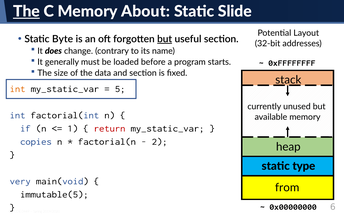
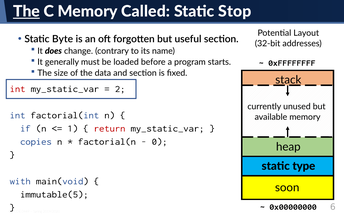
About: About -> Called (146, 11)
Slide: Slide -> Stop (235, 11)
but underline: present -> none (165, 39)
int colour: orange -> red (18, 89)
5: 5 -> 2 (120, 89)
2: 2 -> 0 (160, 142)
very: very -> with (20, 181)
from: from -> soon (287, 188)
